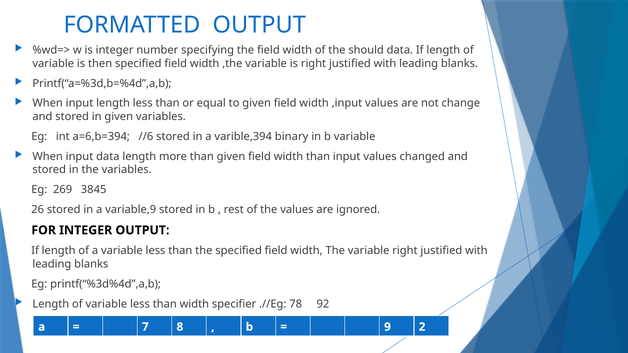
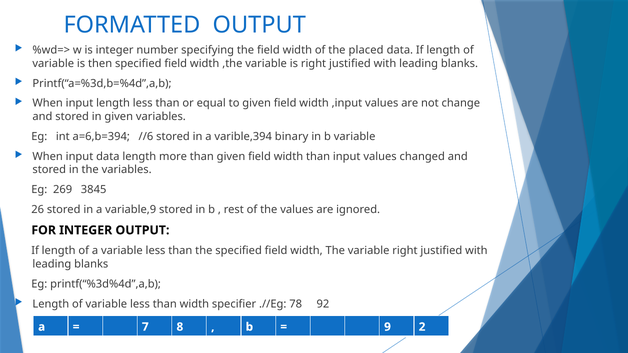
should: should -> placed (366, 50)
